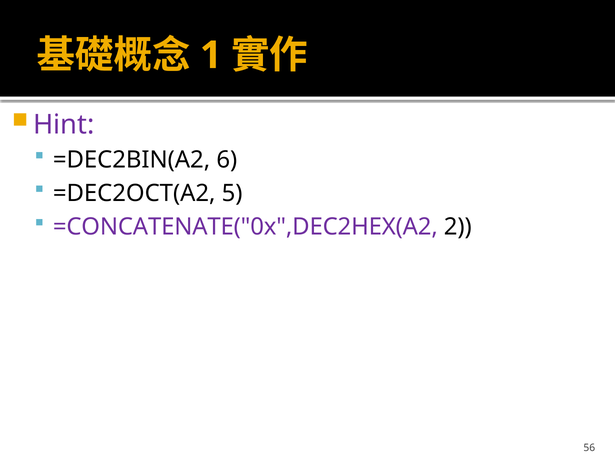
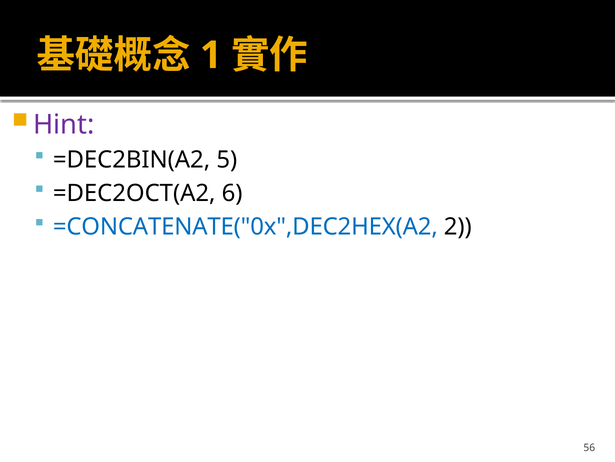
6: 6 -> 5 (227, 160)
5: 5 -> 6 (232, 193)
=CONCATENATE("0x",DEC2HEX(A2 colour: purple -> blue (245, 227)
